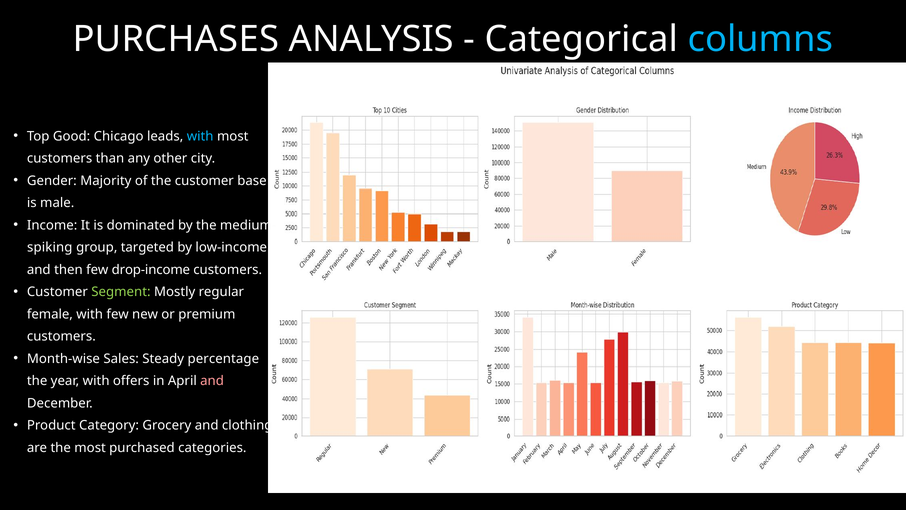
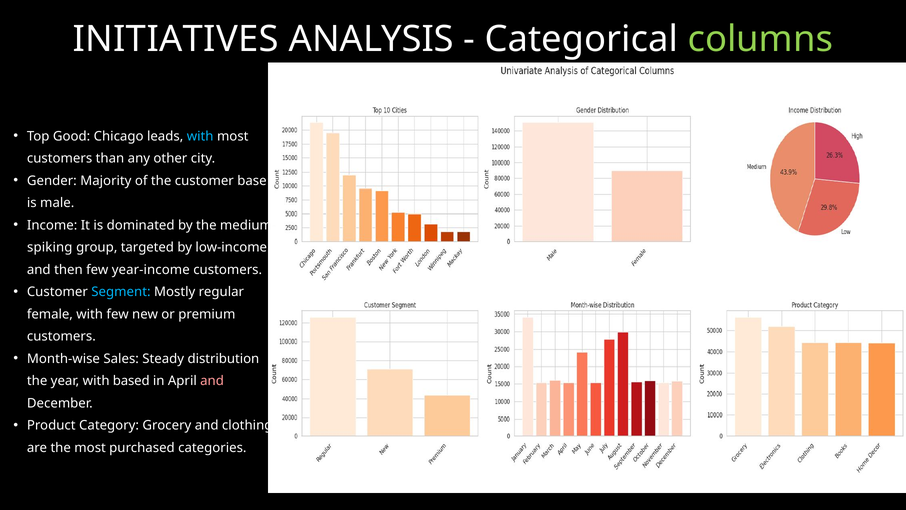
PURCHASES: PURCHASES -> INITIATIVES (176, 39)
columns colour: light blue -> light green (760, 39)
drop-income: drop-income -> year-income (151, 270)
Segment colour: light green -> light blue (121, 292)
percentage: percentage -> distribution (223, 358)
offers: offers -> based (131, 381)
